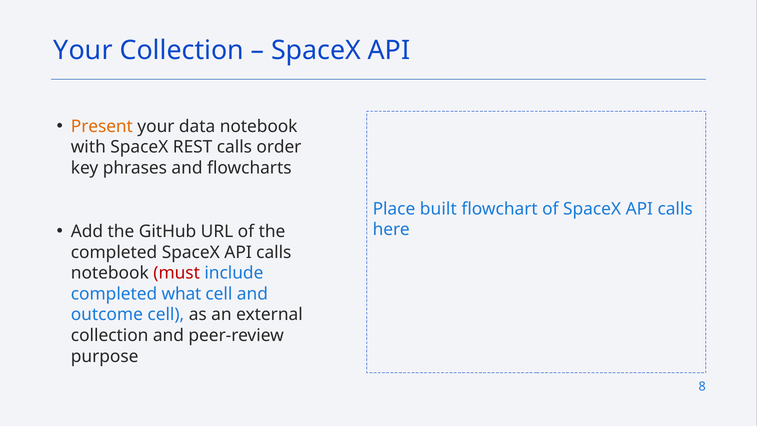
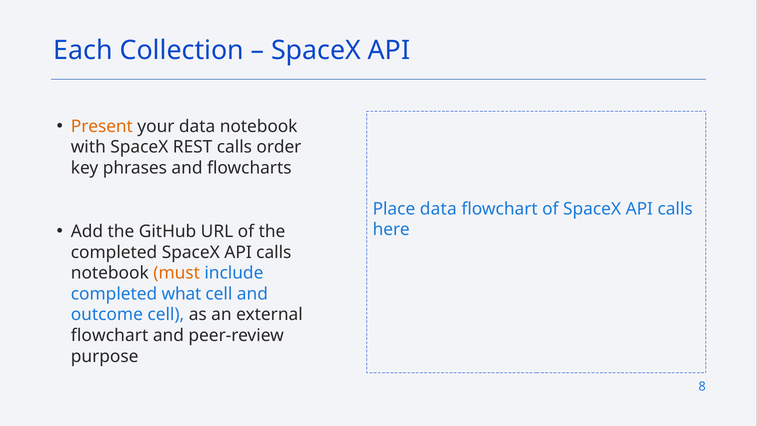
Your: Your -> Each (83, 51)
Place built: built -> data (438, 209)
must colour: red -> orange (177, 273)
collection: collection -> flowchart (110, 335)
